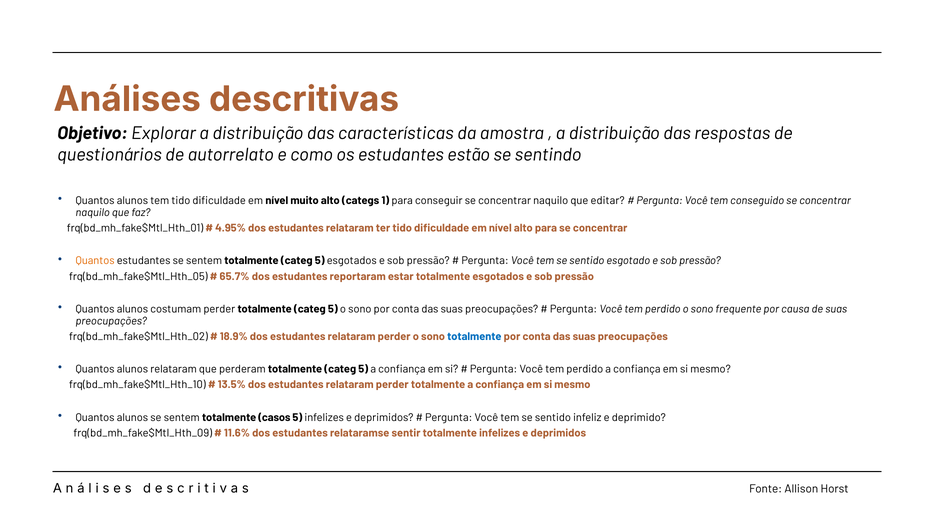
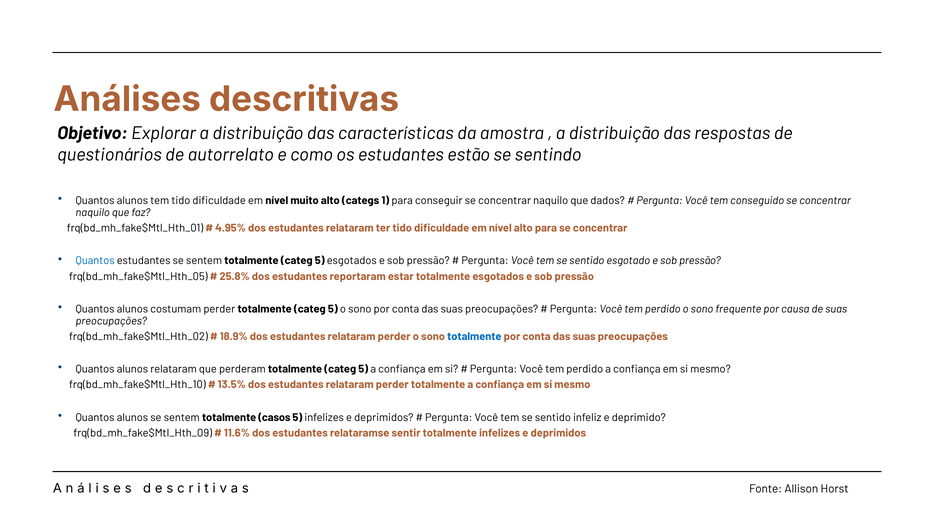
editar: editar -> dados (608, 201)
Quantos colour: orange -> blue (95, 261)
65.7%: 65.7% -> 25.8% (235, 277)
